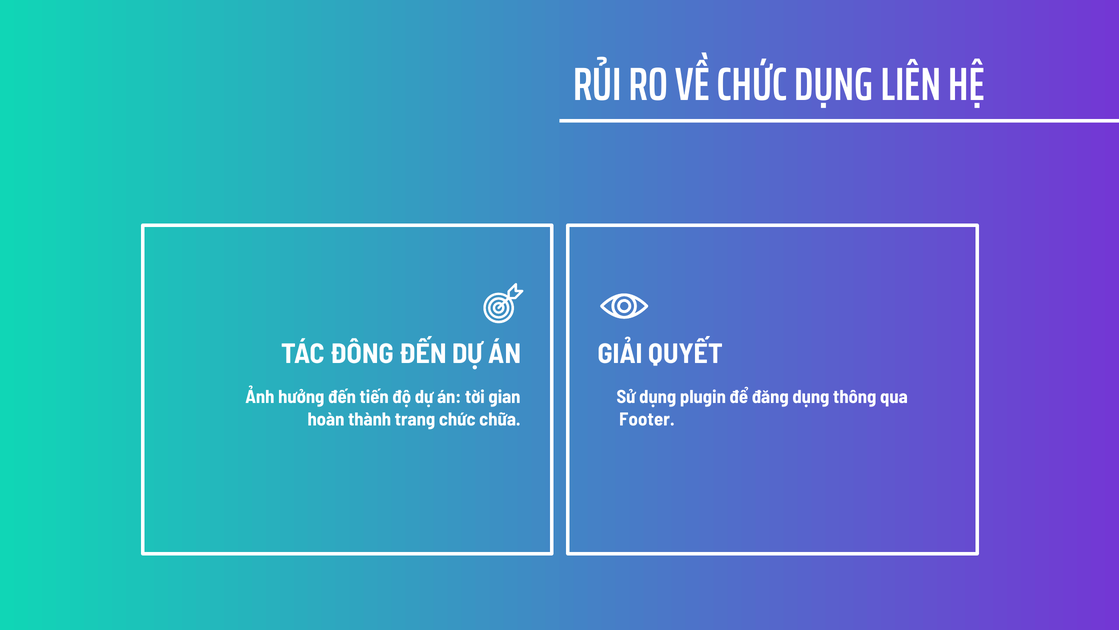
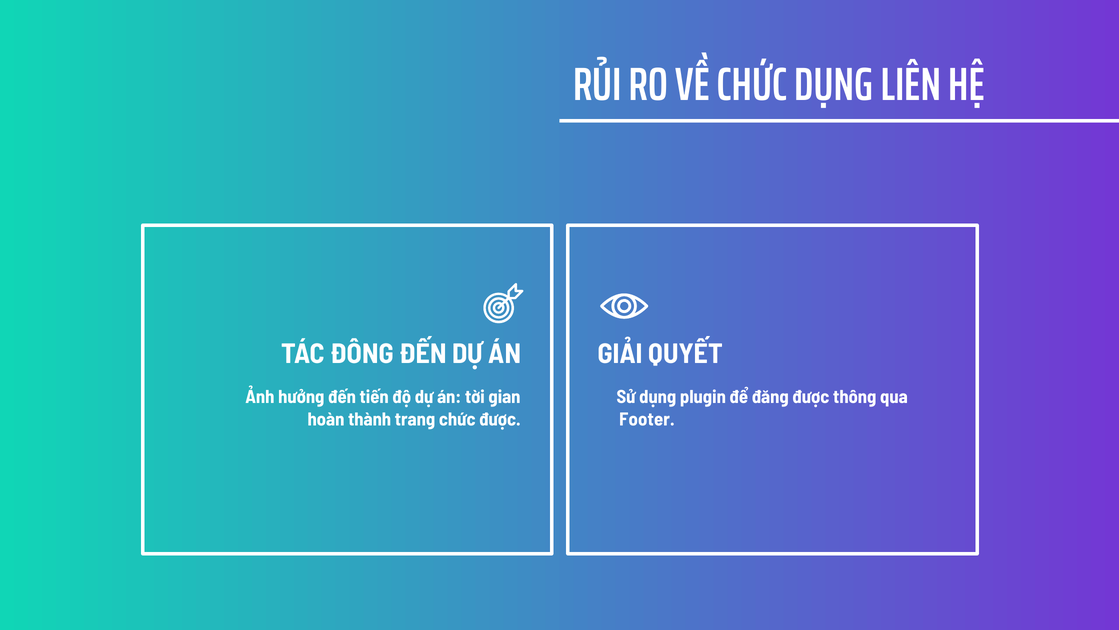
đăng dụng: dụng -> được (811, 397)
chức chữa: chữa -> được (500, 419)
